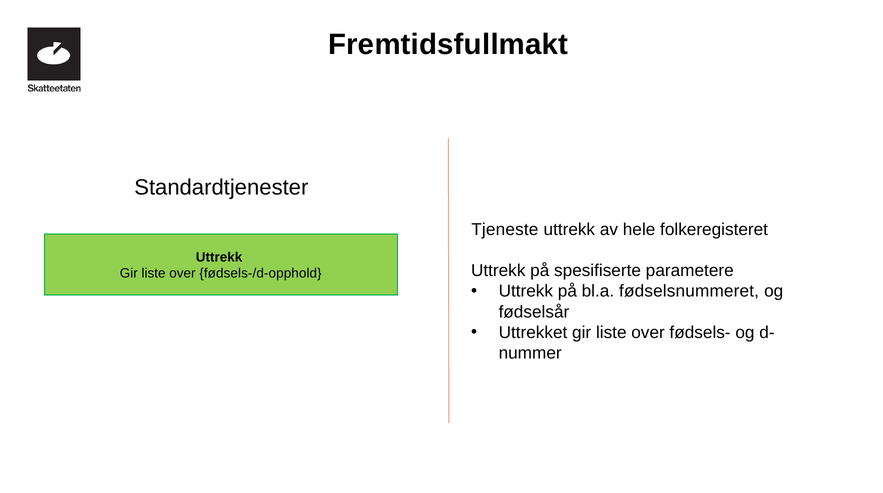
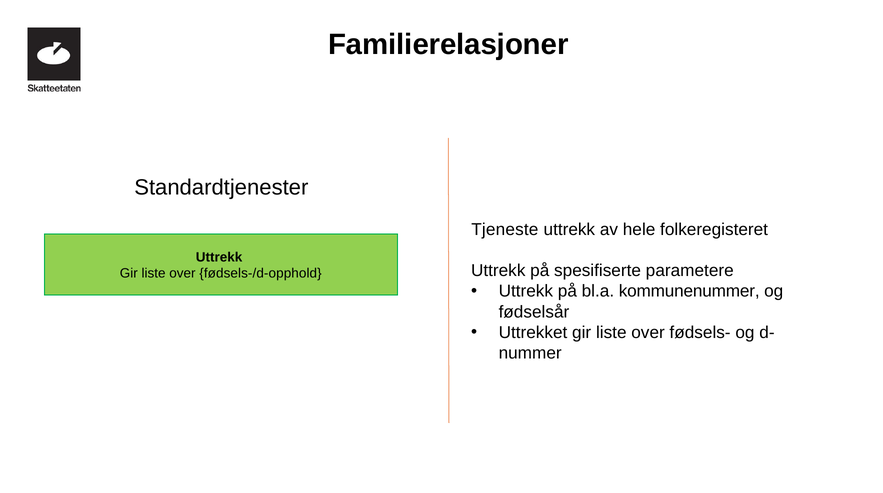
Fremtidsfullmakt: Fremtidsfullmakt -> Familierelasjoner (448, 44)
fødselsnummeret: fødselsnummeret -> kommunenummer (689, 291)
